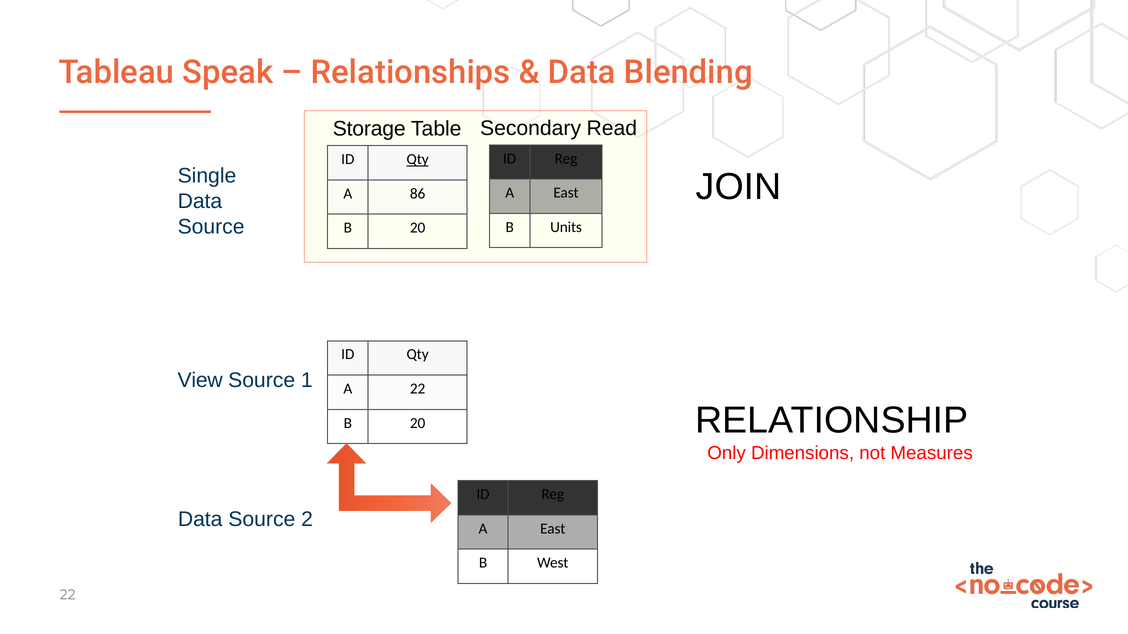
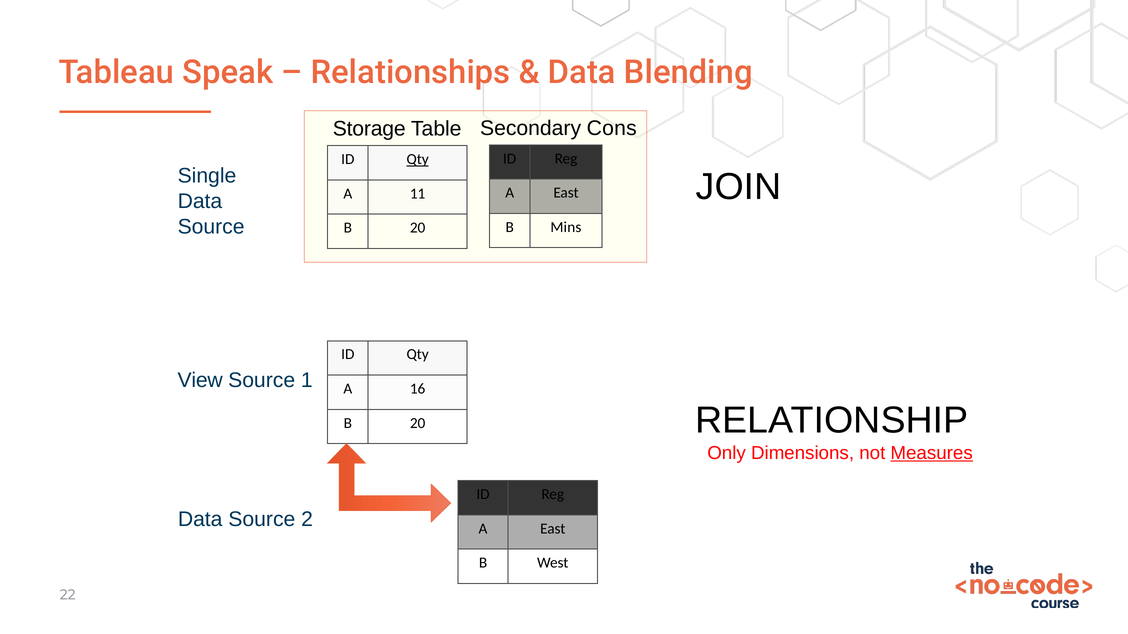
Read: Read -> Cons (612, 128)
86: 86 -> 11 (418, 194)
Units: Units -> Mins (566, 227)
A 22: 22 -> 16 (418, 389)
Measures underline: none -> present (932, 453)
